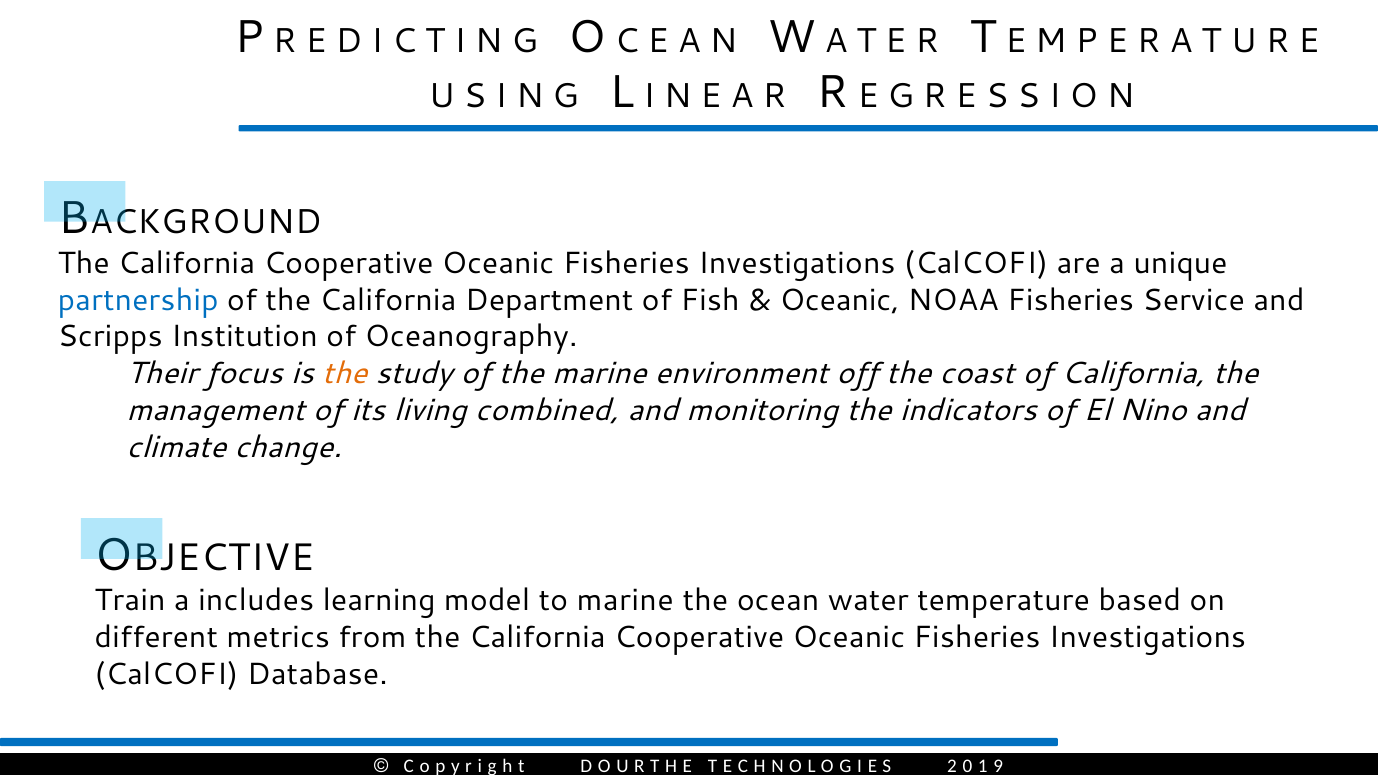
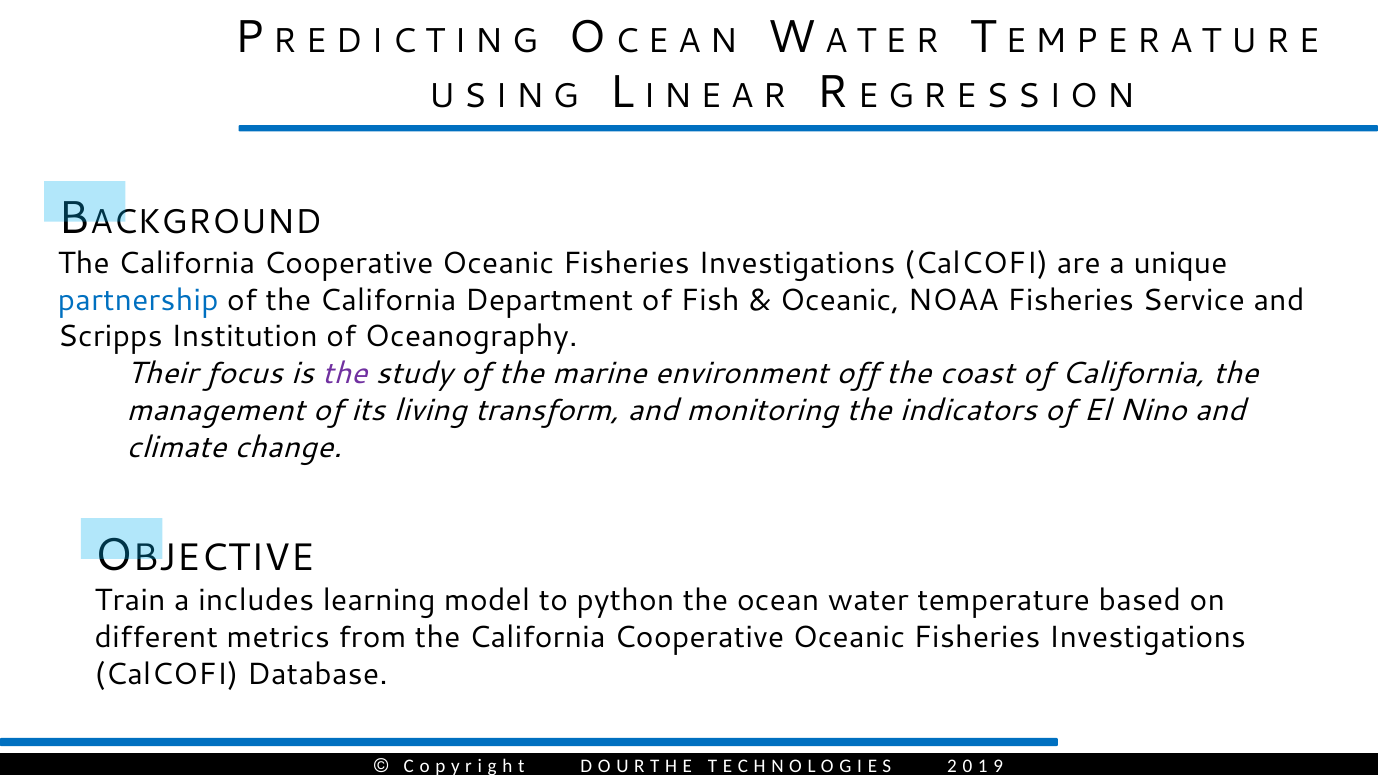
the colour: orange -> purple (345, 374)
combined: combined -> transform (547, 410)
to marine: marine -> python (625, 601)
